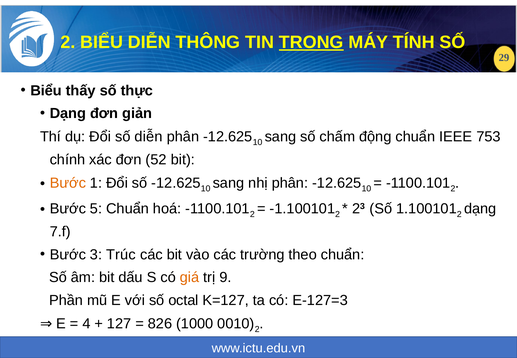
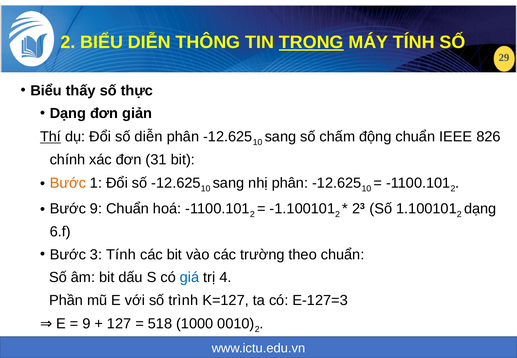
Thí underline: none -> present (51, 137)
753: 753 -> 826 (488, 137)
52: 52 -> 31 (156, 160)
Bước 5: 5 -> 9 (96, 209)
7.f: 7.f -> 6.f (60, 232)
3 Trúc: Trúc -> Tính (121, 255)
giá colour: orange -> blue (190, 277)
9: 9 -> 4 (226, 277)
octal: octal -> trình (183, 300)
4: 4 -> 9 (86, 323)
826: 826 -> 518 (160, 323)
